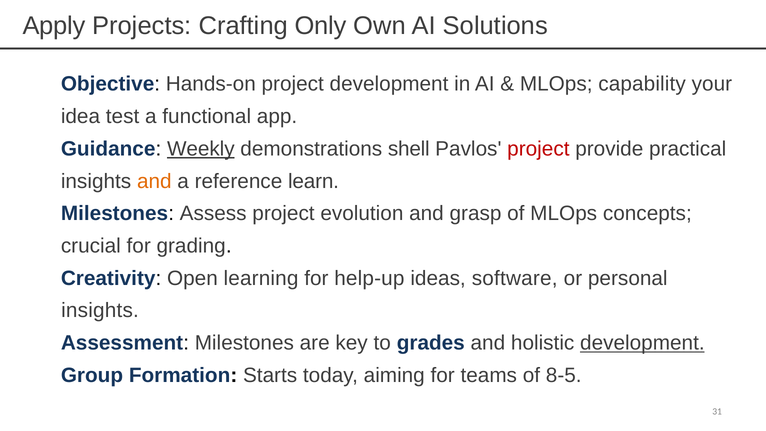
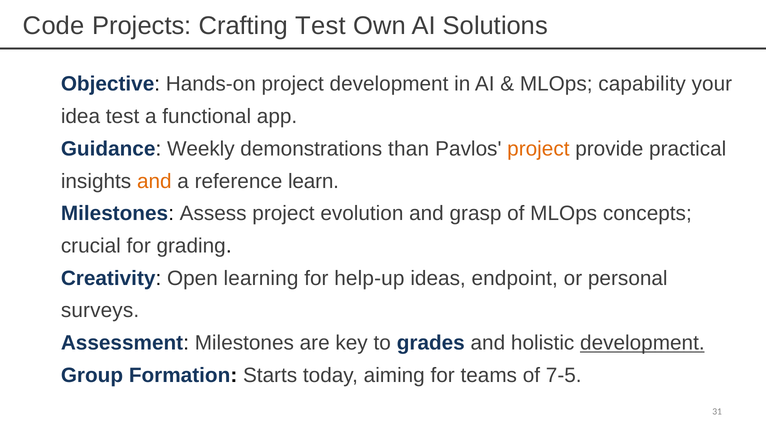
Apply: Apply -> Code (54, 26)
Crafting Only: Only -> Test (320, 26)
Weekly underline: present -> none (201, 149)
shell: shell -> than (409, 149)
project colour: red -> orange (538, 149)
software: software -> endpoint (515, 278)
insights: insights -> surveys (100, 311)
8-5: 8-5 -> 7-5 (564, 375)
